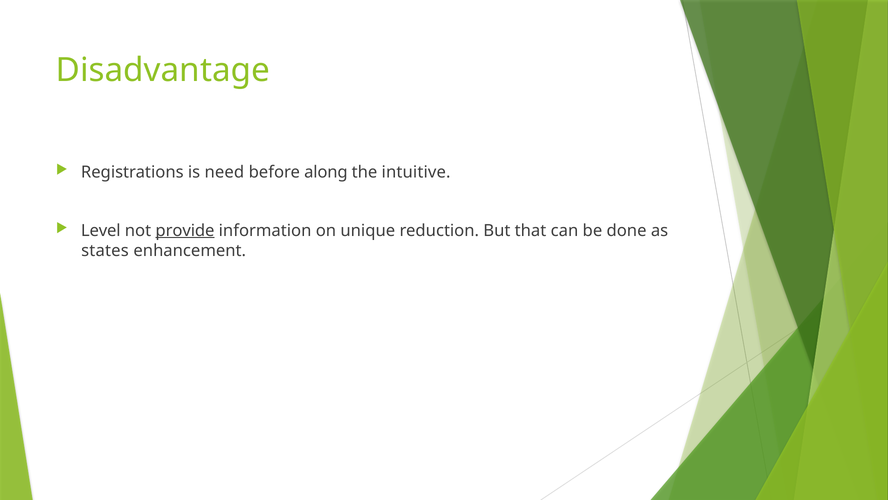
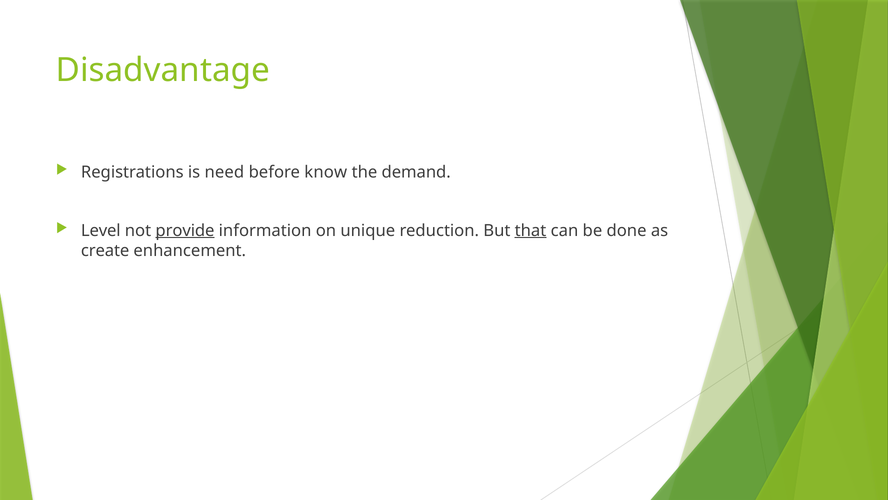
along: along -> know (326, 172)
intuitive: intuitive -> demand (416, 172)
that underline: none -> present (531, 230)
states: states -> create (105, 250)
